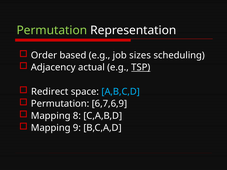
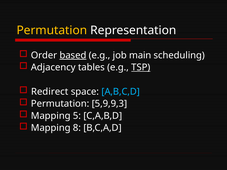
Permutation colour: light green -> yellow (52, 30)
based underline: none -> present (73, 55)
sizes: sizes -> main (140, 55)
actual: actual -> tables (91, 67)
6,7,6,9: 6,7,6,9 -> 5,9,9,3 (109, 104)
8: 8 -> 5 (77, 116)
9: 9 -> 8 (77, 128)
